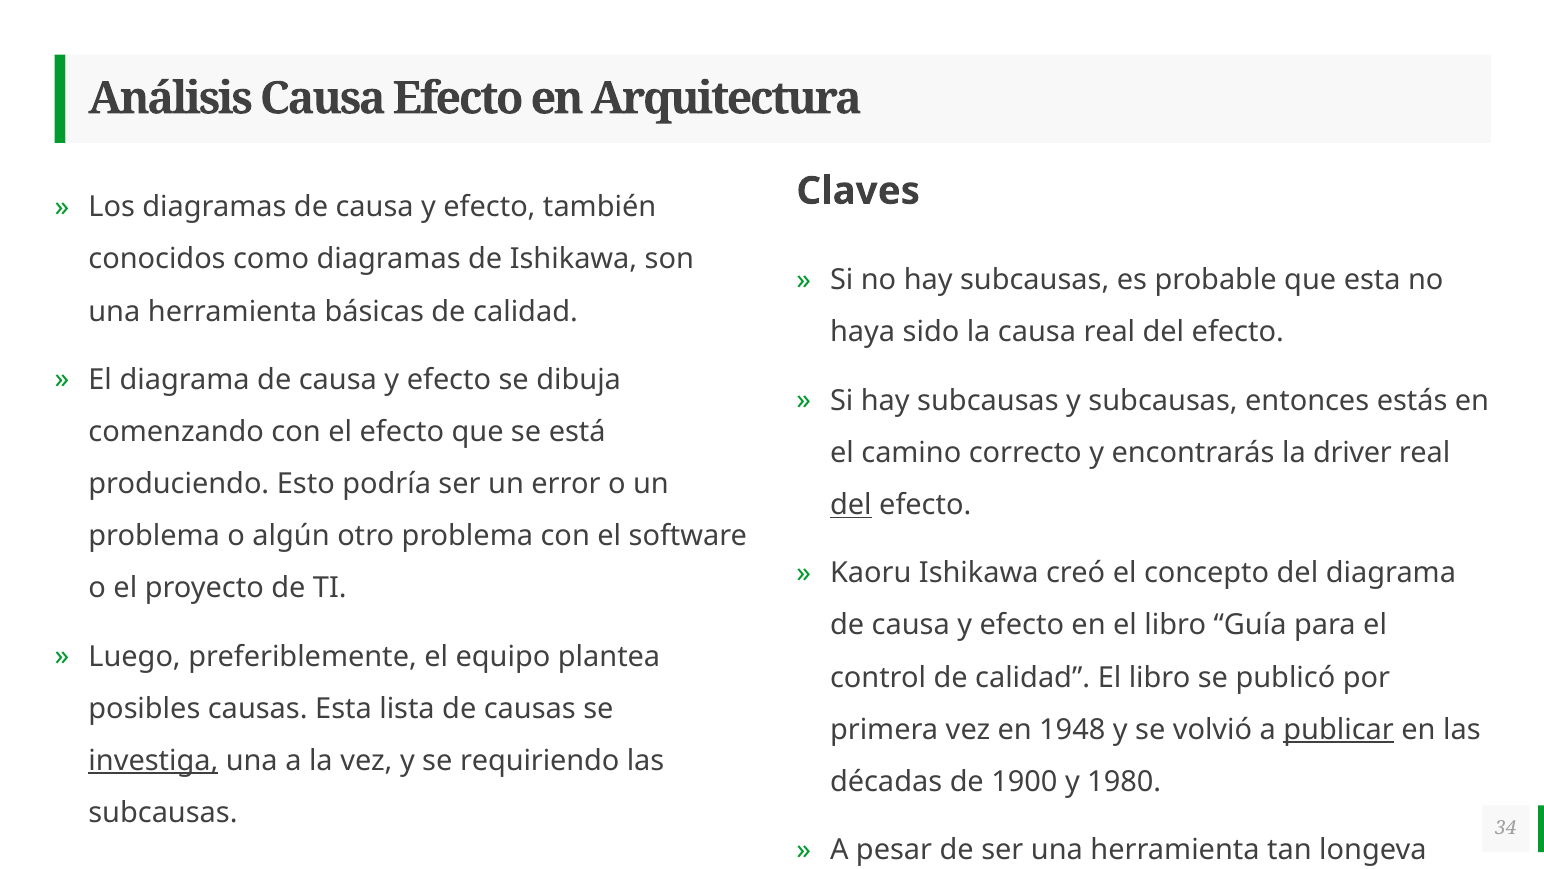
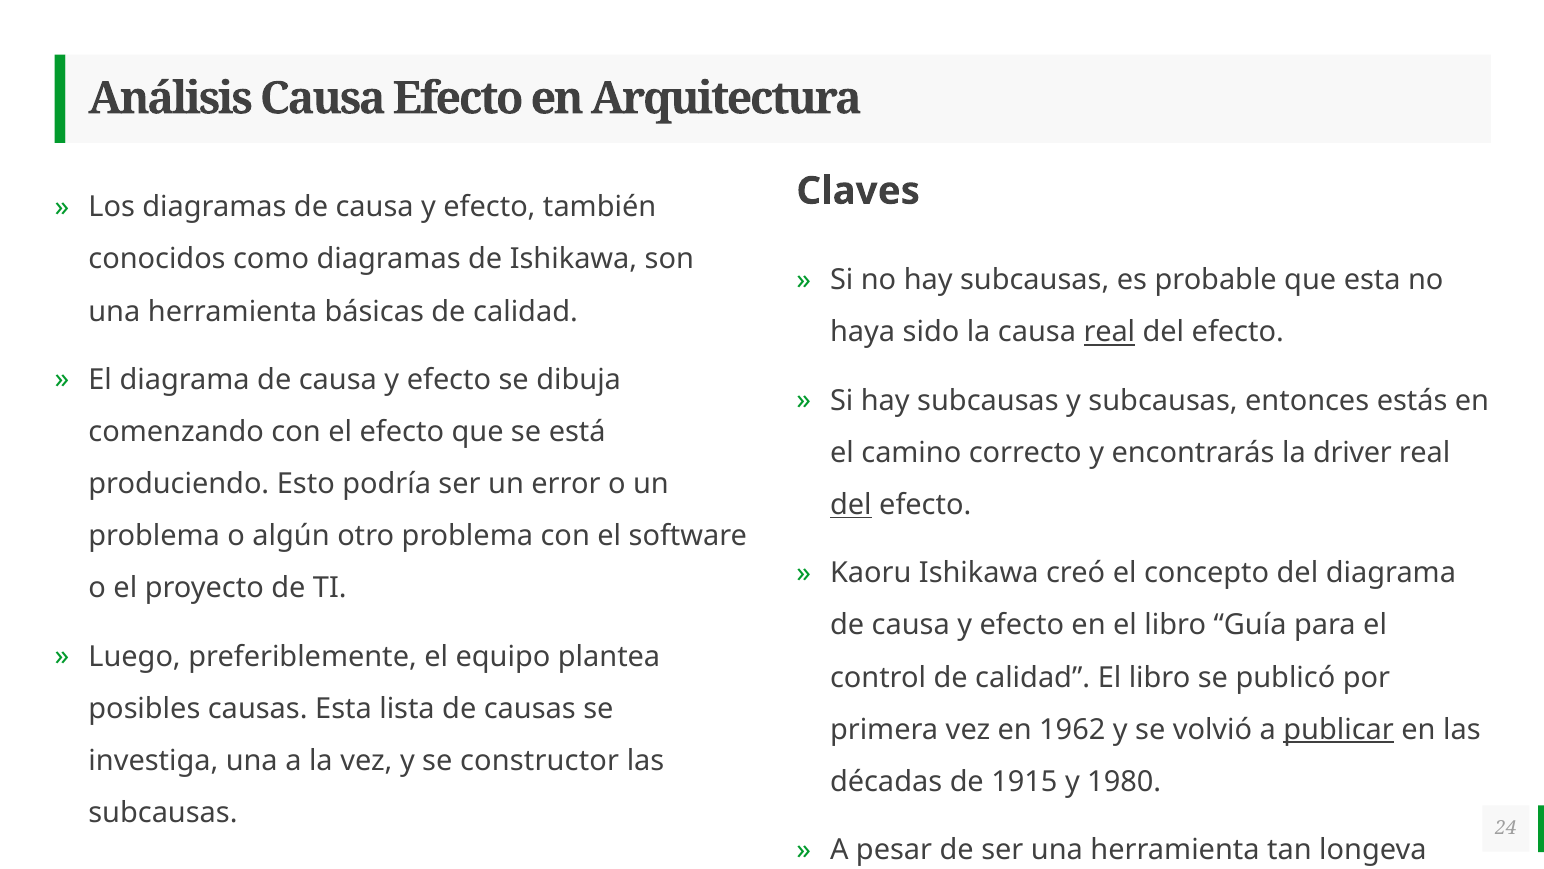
real underline: none -> present (1109, 332)
1948: 1948 -> 1962 (1072, 729)
investiga underline: present -> none (153, 760)
requiriendo: requiriendo -> constructor (540, 760)
1900: 1900 -> 1915 (1024, 781)
34: 34 -> 24 (1506, 828)
